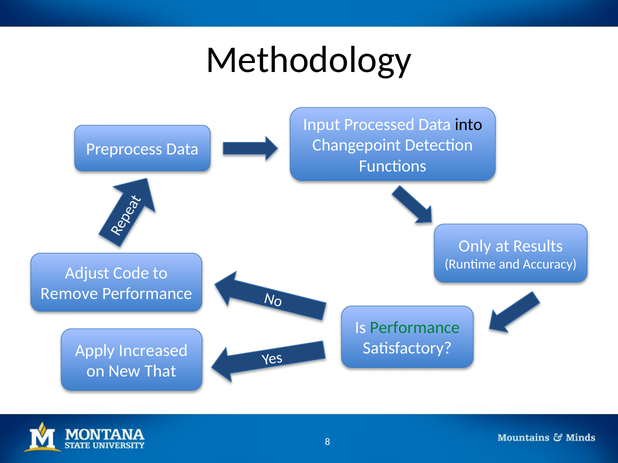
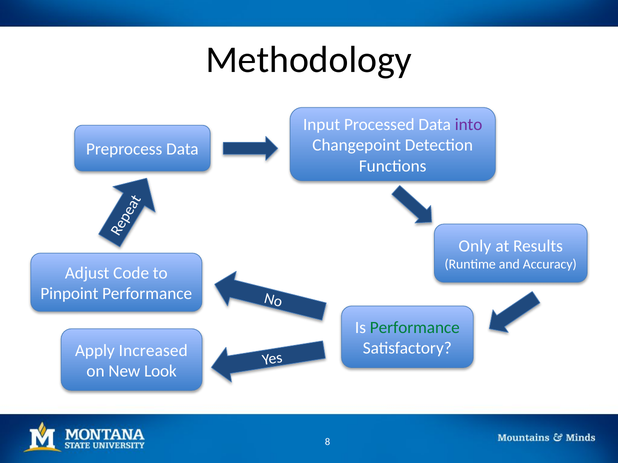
into colour: black -> purple (469, 125)
Remove: Remove -> Pinpoint (69, 294)
That: That -> Look (160, 371)
